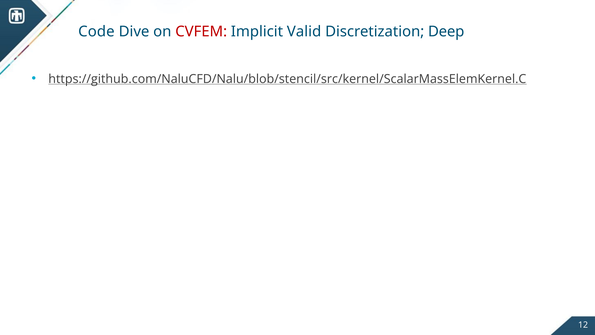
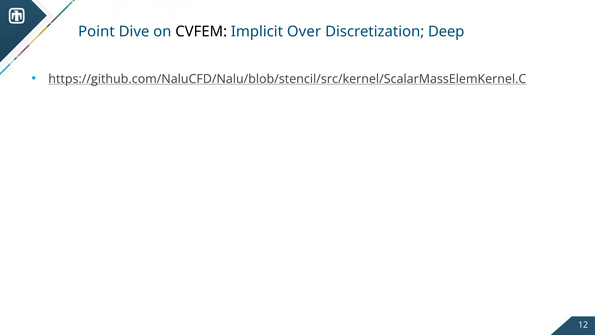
Code: Code -> Point (96, 32)
CVFEM colour: red -> black (201, 32)
Valid: Valid -> Over (304, 32)
